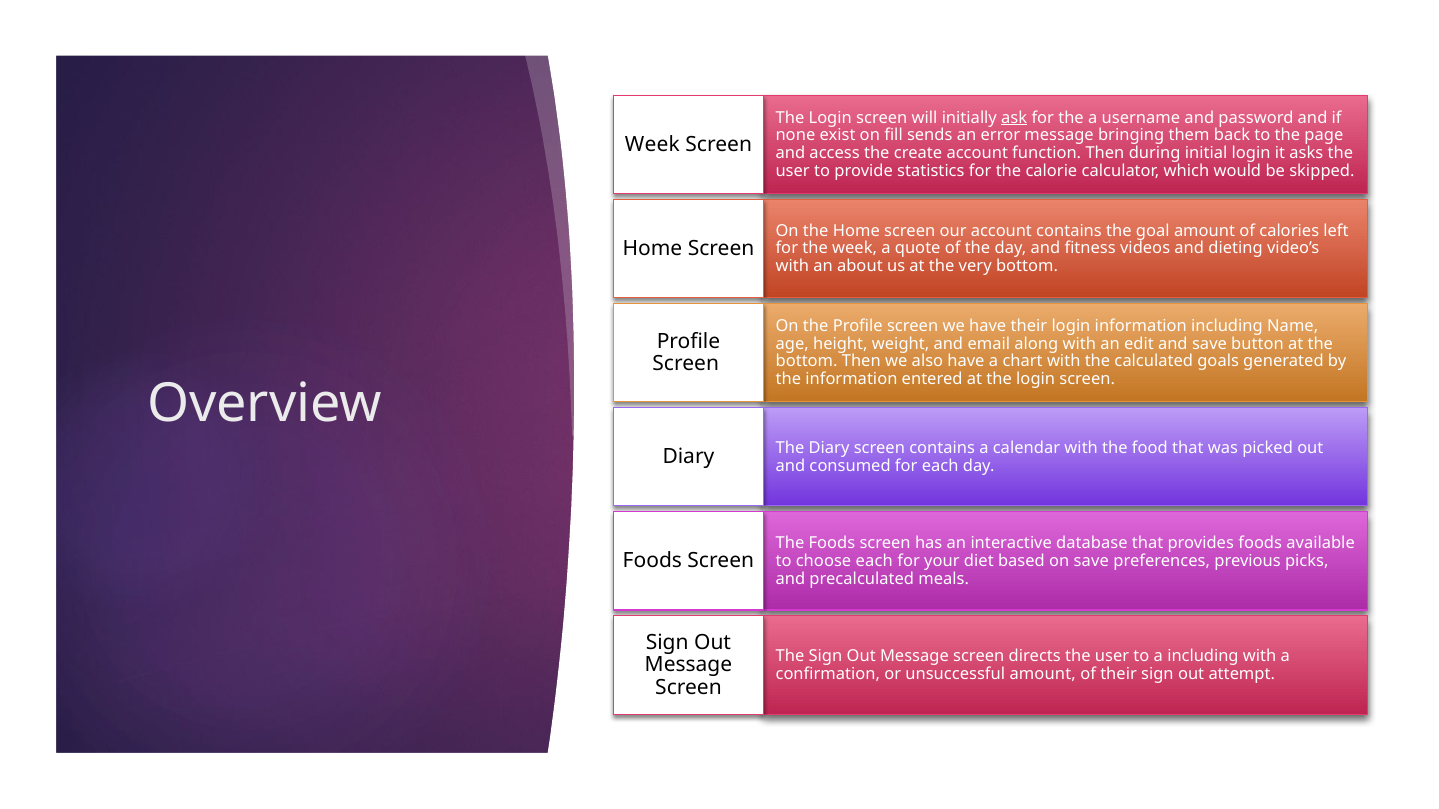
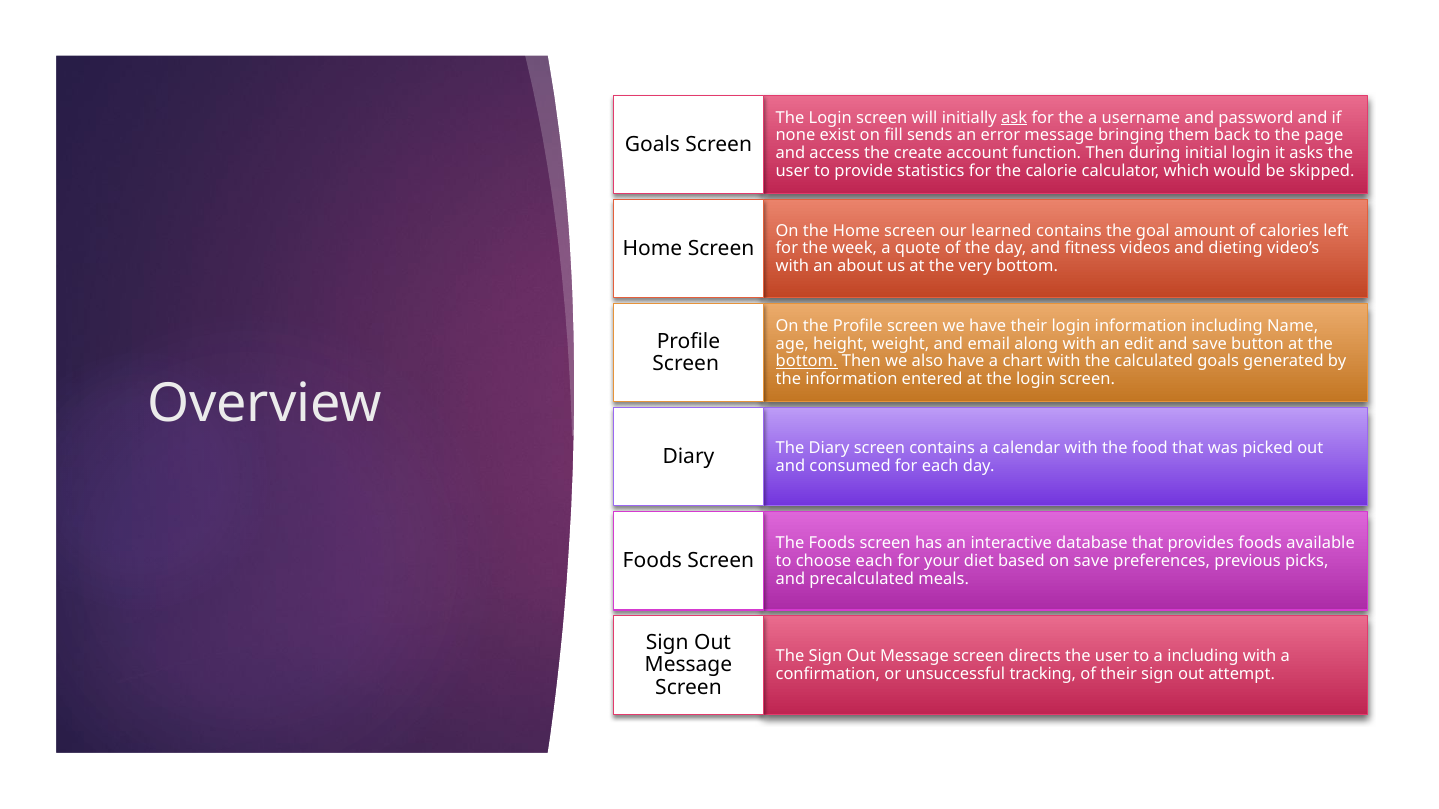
Week: Week -> Goals (652, 144)
our account: account -> learned (1001, 231)
bottom underline: none -> present (807, 362)
unsuccessful amount: amount -> tracking (1043, 674)
